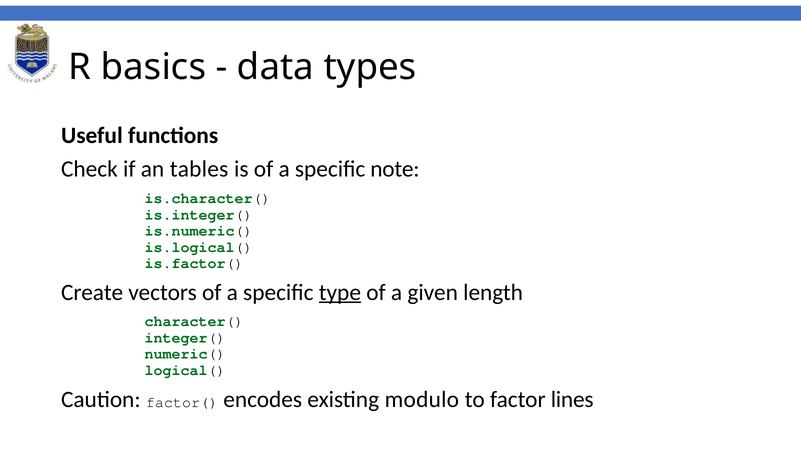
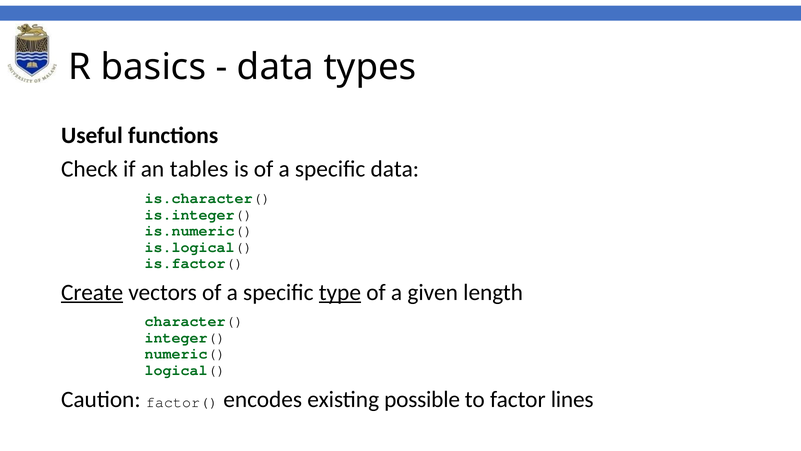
specific note: note -> data (395, 169)
Create underline: none -> present (92, 292)
modulo: modulo -> possible (422, 399)
